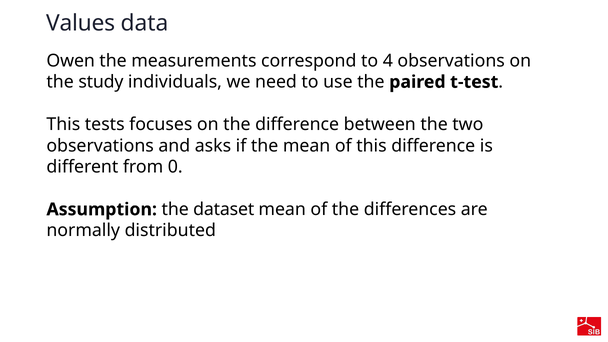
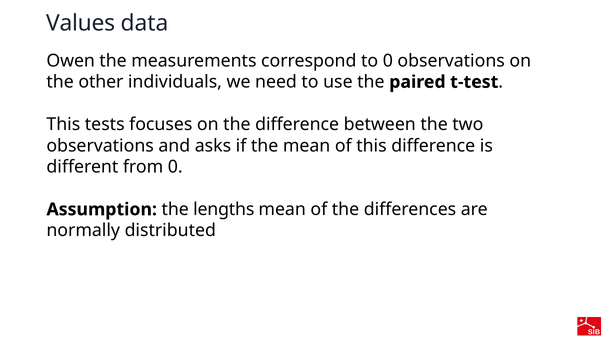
to 4: 4 -> 0 (388, 61)
study: study -> other (101, 82)
dataset: dataset -> lengths (224, 209)
